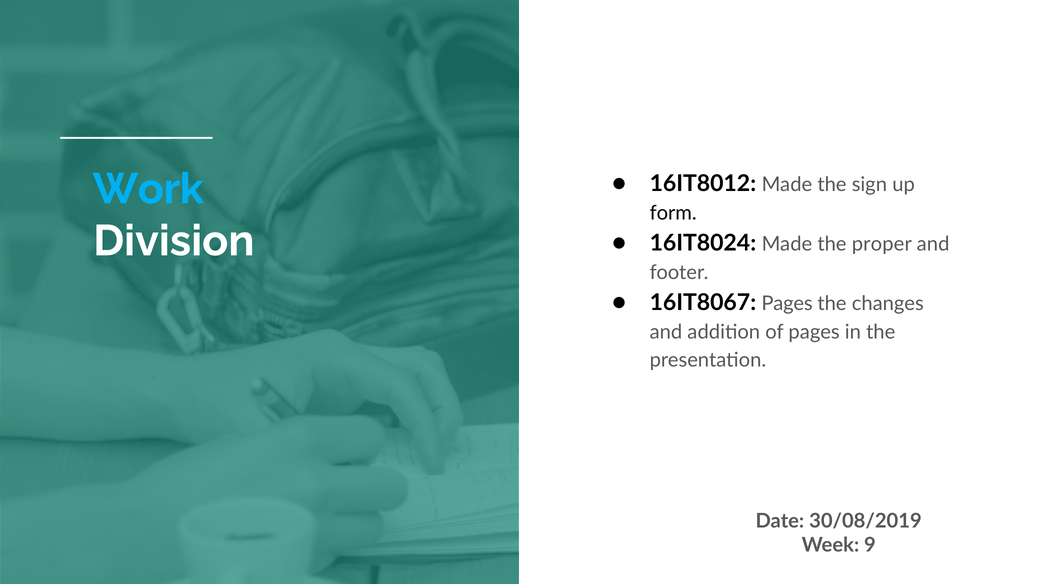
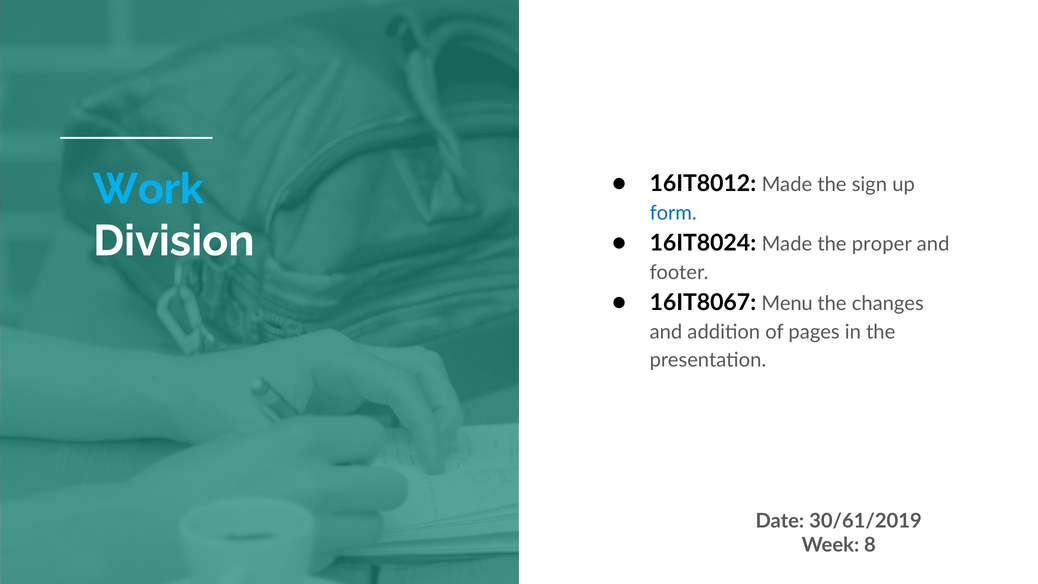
form colour: black -> blue (673, 213)
16IT8067 Pages: Pages -> Menu (787, 304)
30/08/2019: 30/08/2019 -> 30/61/2019 (865, 521)
9: 9 -> 8 (870, 545)
